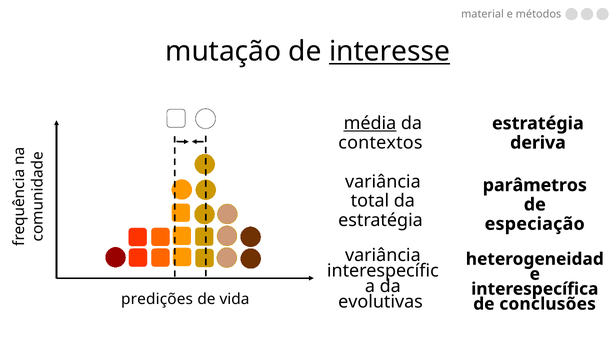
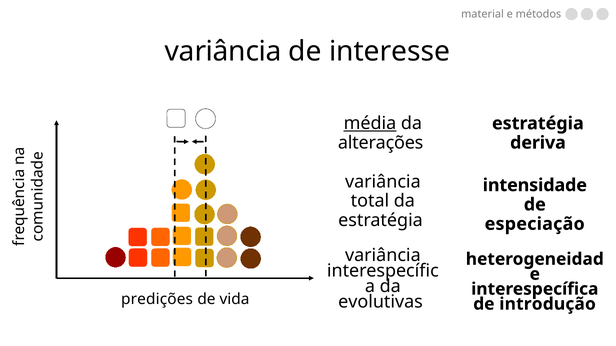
mutação: mutação -> variância (223, 52)
interesse underline: present -> none (390, 52)
contextos: contextos -> alterações (381, 143)
parâmetros: parâmetros -> intensidade (535, 185)
conclusões: conclusões -> introdução (548, 304)
